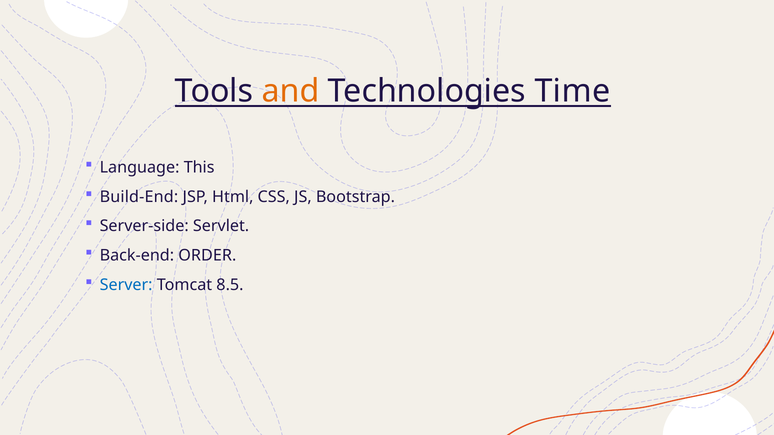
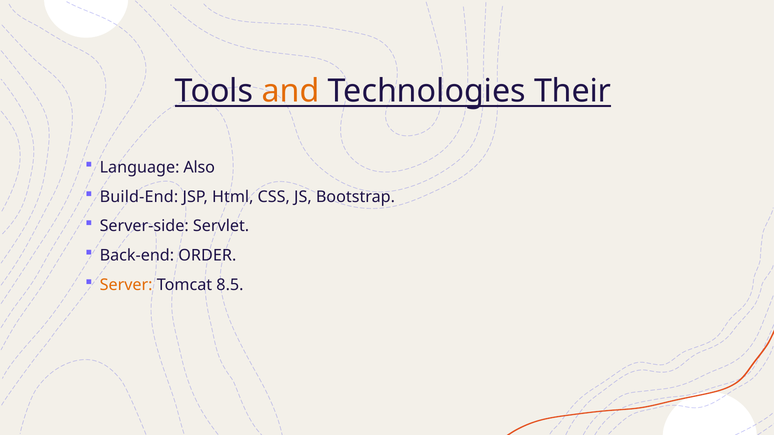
Time: Time -> Their (573, 91)
This: This -> Also (199, 168)
Server colour: blue -> orange (126, 285)
